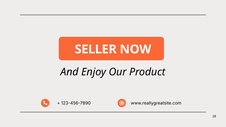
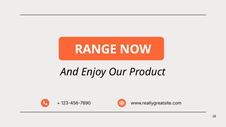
SELLER: SELLER -> RANGE (96, 49)
